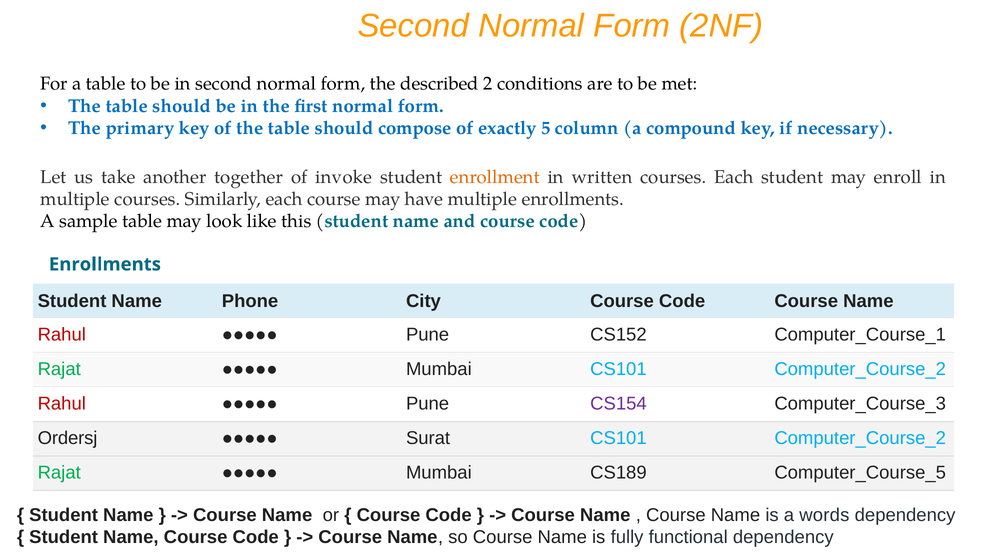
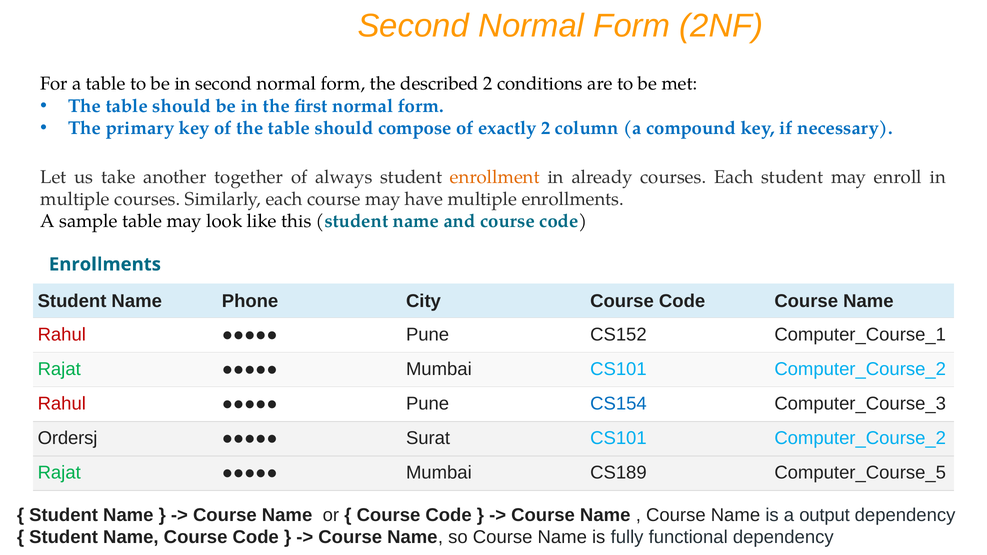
exactly 5: 5 -> 2 (546, 128)
invoke: invoke -> always (344, 177)
written: written -> already (602, 177)
CS154 colour: purple -> blue (618, 404)
words: words -> output (825, 515)
